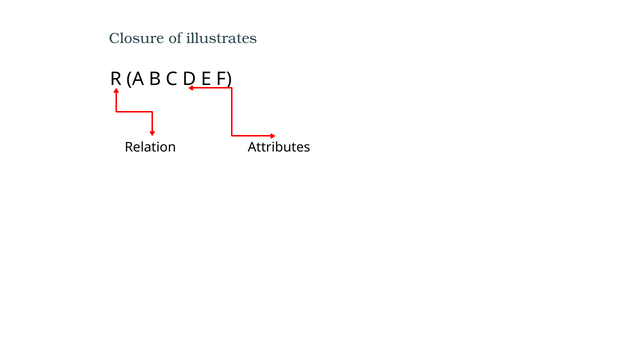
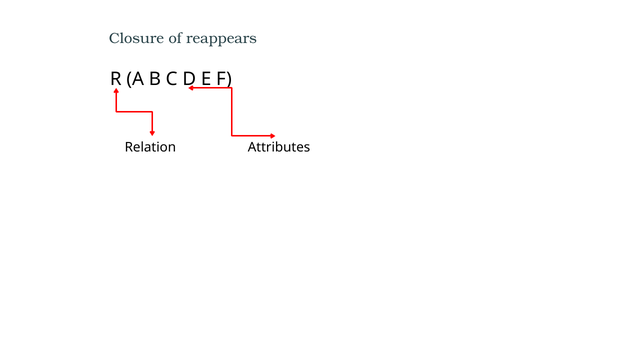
illustrates: illustrates -> reappears (222, 39)
